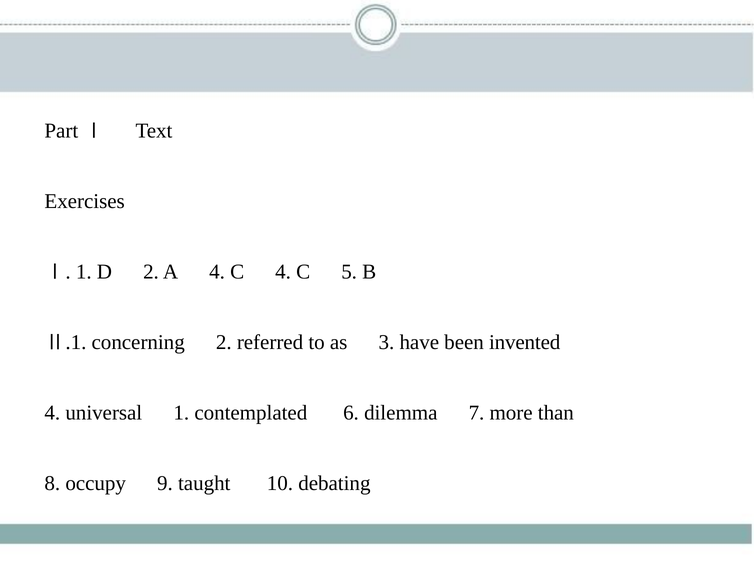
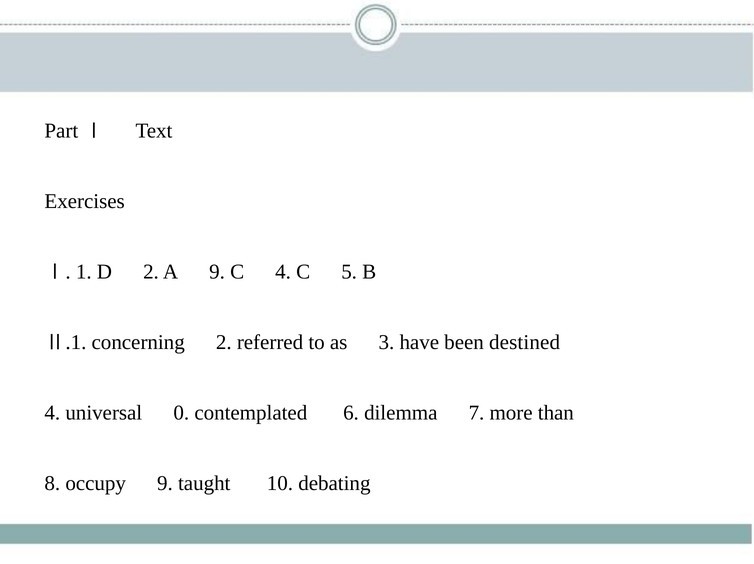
A 4: 4 -> 9 (217, 272)
invented: invented -> destined (525, 342)
universal 1: 1 -> 0 (181, 413)
